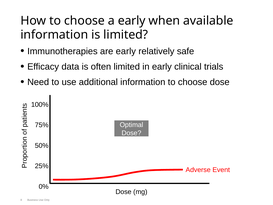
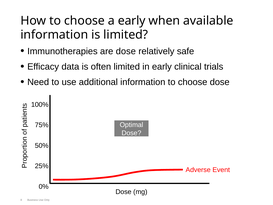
are early: early -> dose (126, 51)
